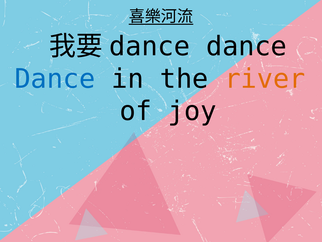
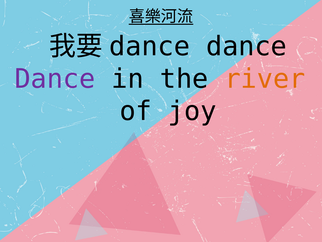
Dance colour: blue -> purple (55, 79)
